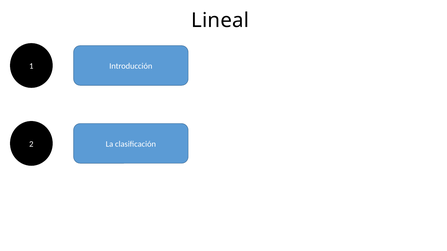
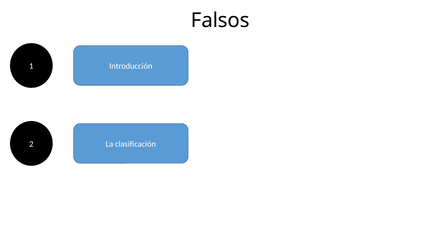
Lineal: Lineal -> Falsos (220, 20)
